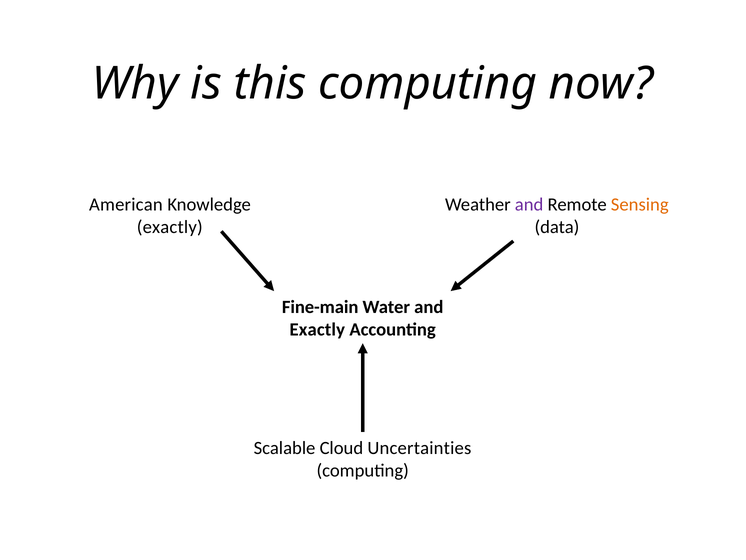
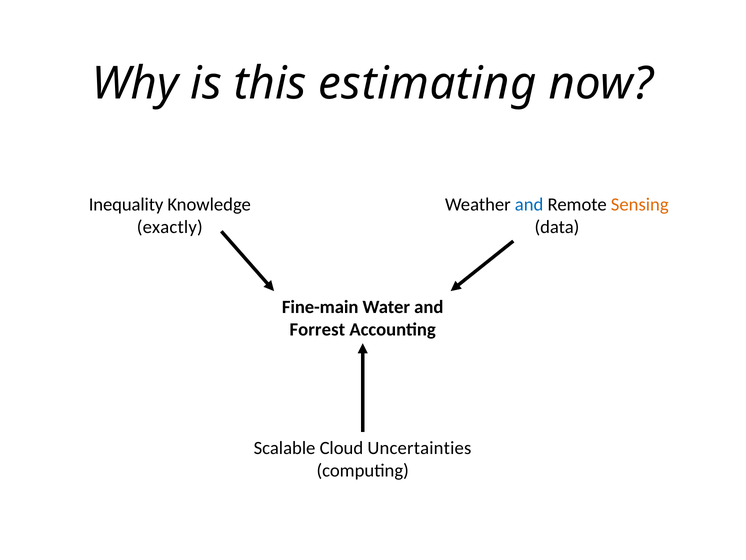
this computing: computing -> estimating (428, 84)
American: American -> Inequality (126, 204)
and colour: purple -> blue (529, 204)
Exactly: Exactly -> Forrest (317, 329)
